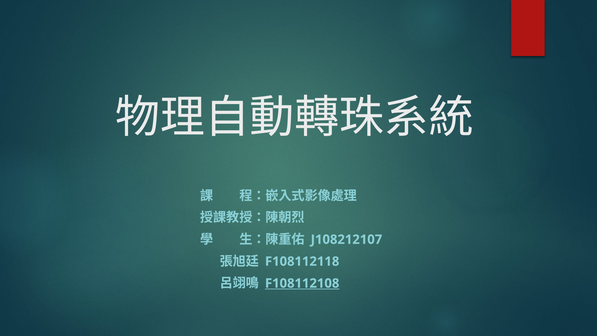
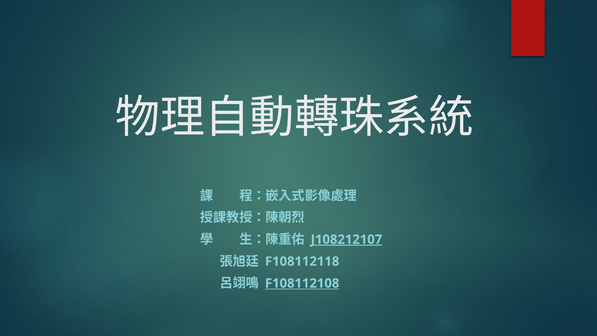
J108212107 underline: none -> present (346, 239)
